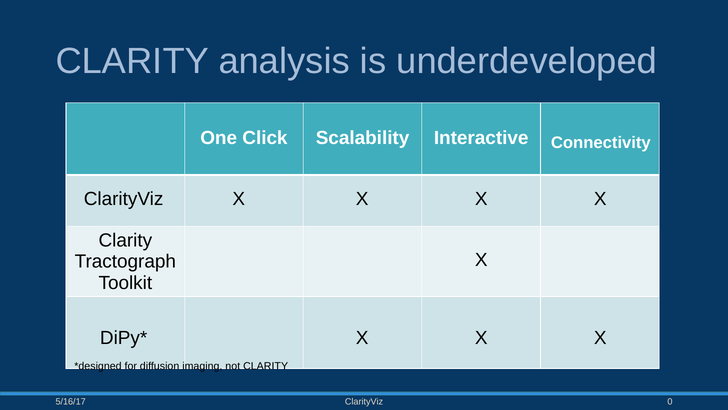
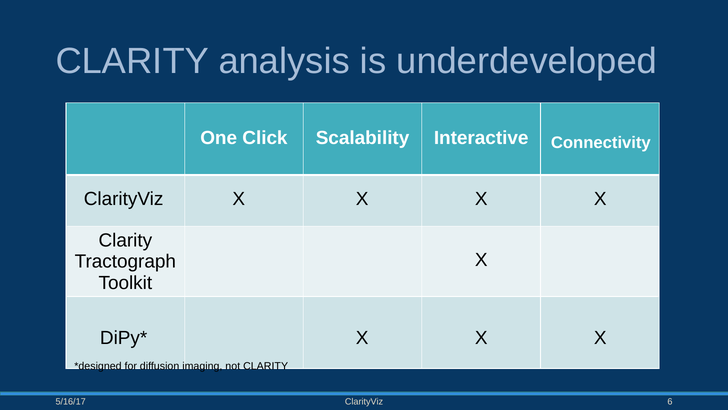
0: 0 -> 6 (670, 401)
